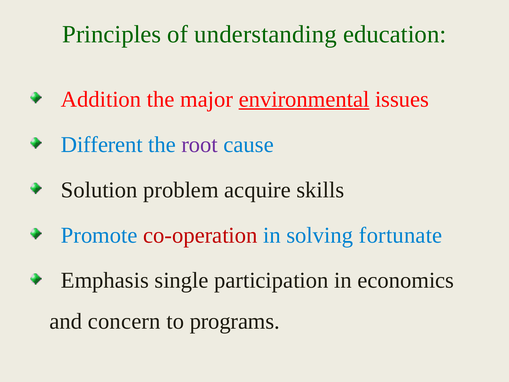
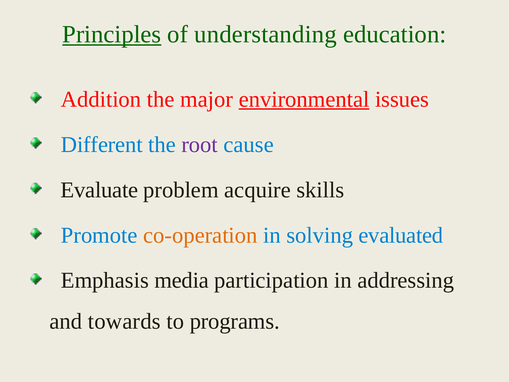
Principles underline: none -> present (112, 34)
Solution: Solution -> Evaluate (99, 190)
co-operation colour: red -> orange (200, 235)
fortunate: fortunate -> evaluated (401, 235)
single: single -> media (182, 280)
economics: economics -> addressing (406, 280)
concern: concern -> towards (124, 321)
